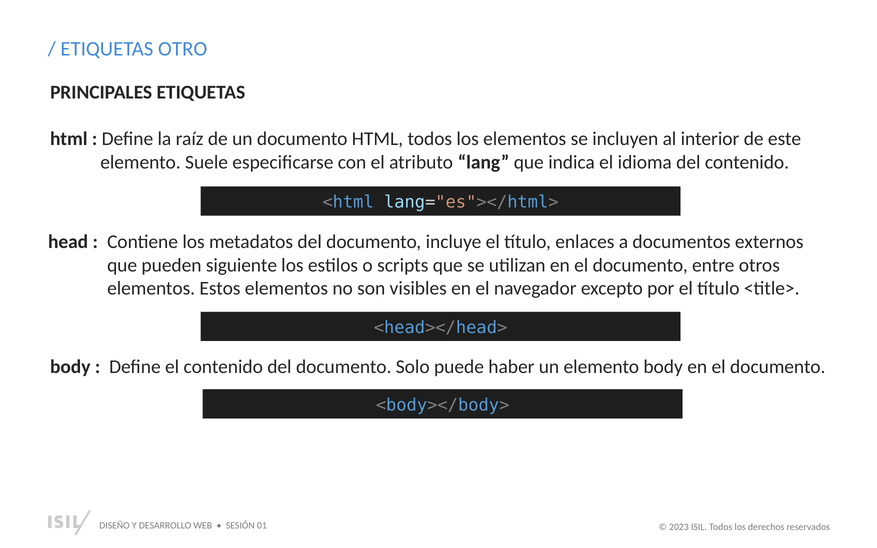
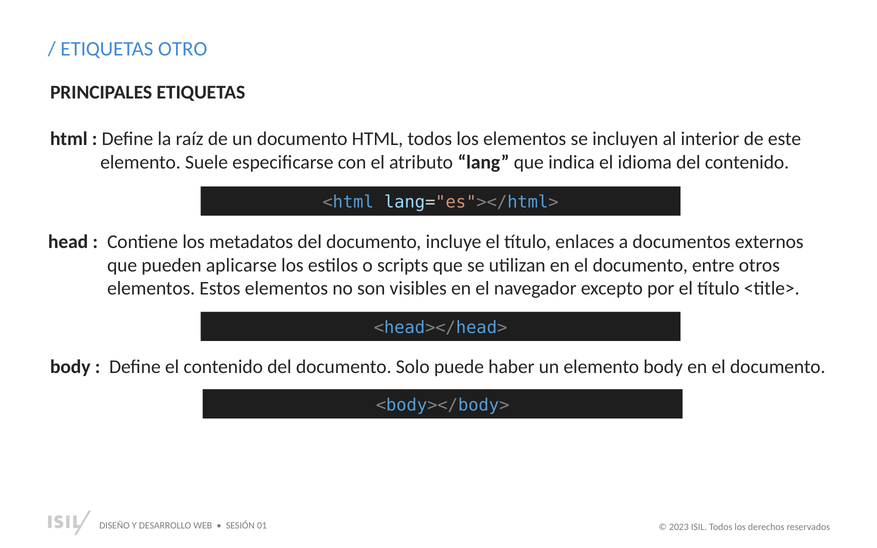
siguiente: siguiente -> aplicarse (241, 265)
